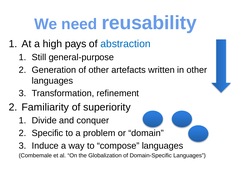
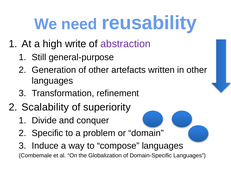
pays: pays -> write (76, 44)
abstraction colour: blue -> purple (126, 44)
Familiarity: Familiarity -> Scalability (45, 107)
